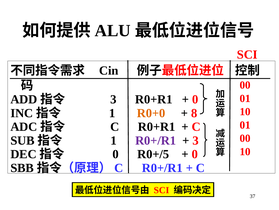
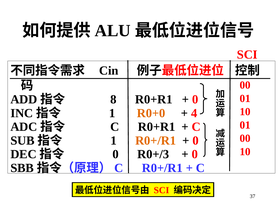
3: 3 -> 8 (113, 99)
8: 8 -> 4 (194, 113)
R0+/R1 colour: purple -> orange (156, 140)
3: 3 -> 0 (196, 140)
R0+/5: R0+/5 -> R0+/3 (153, 154)
